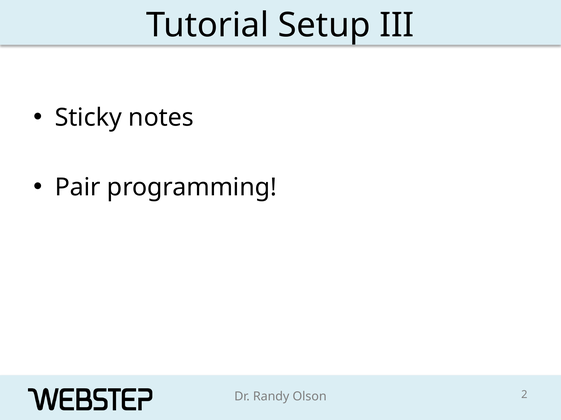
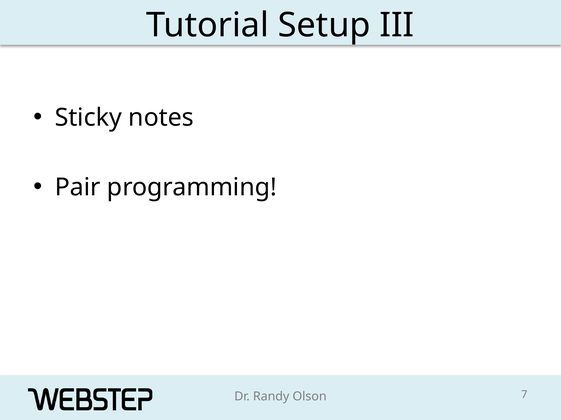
2: 2 -> 7 (524, 395)
